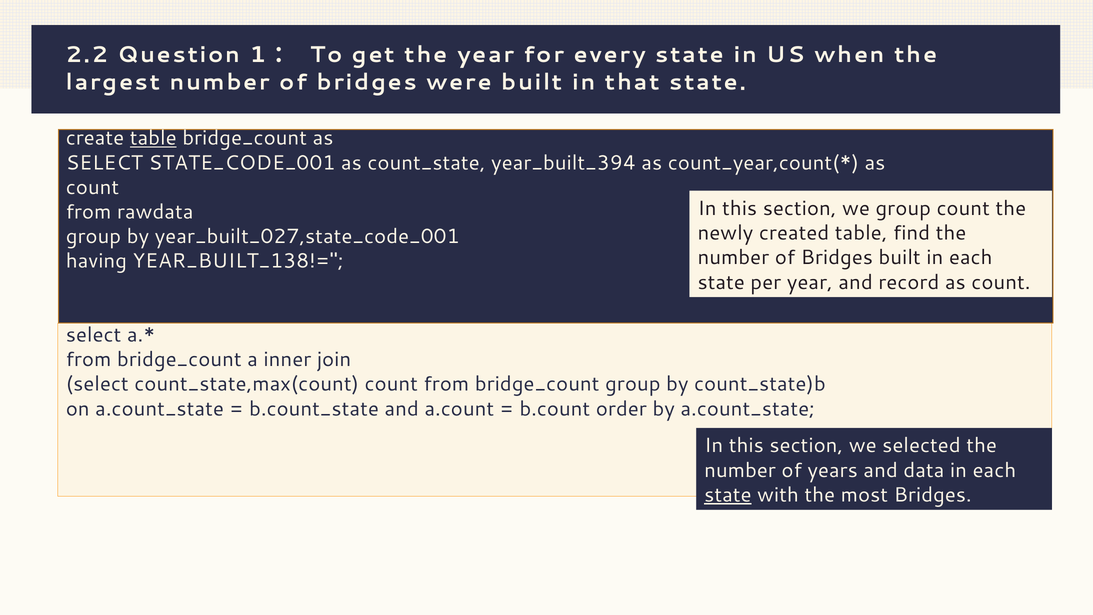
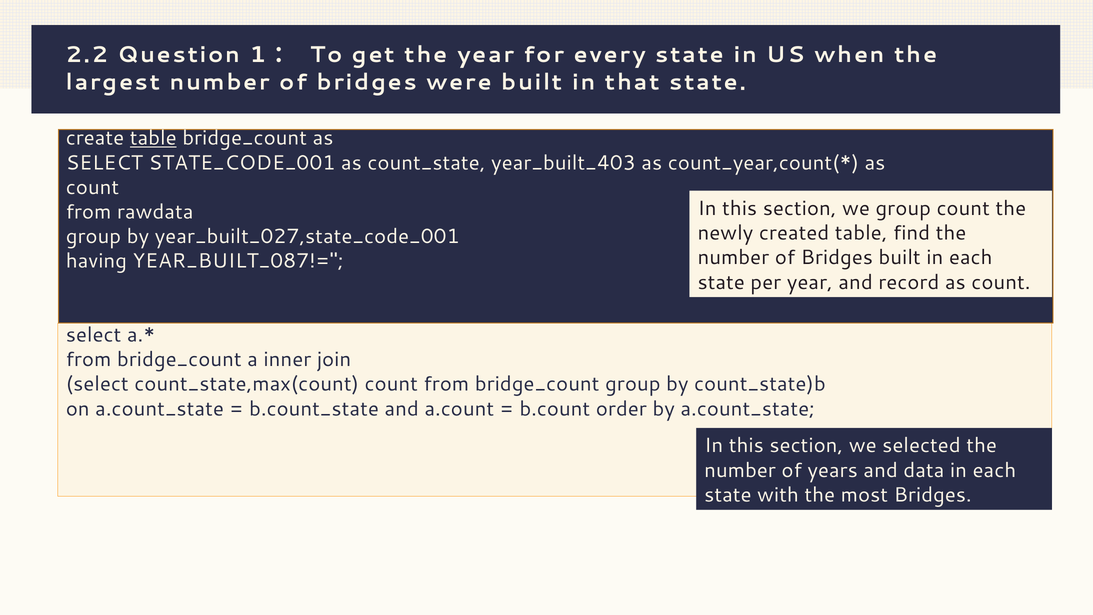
year_built_394: year_built_394 -> year_built_403 (563, 163)
YEAR_BUILT_138!=: YEAR_BUILT_138!= -> YEAR_BUILT_087!= (238, 261)
state underline: present -> none (728, 495)
